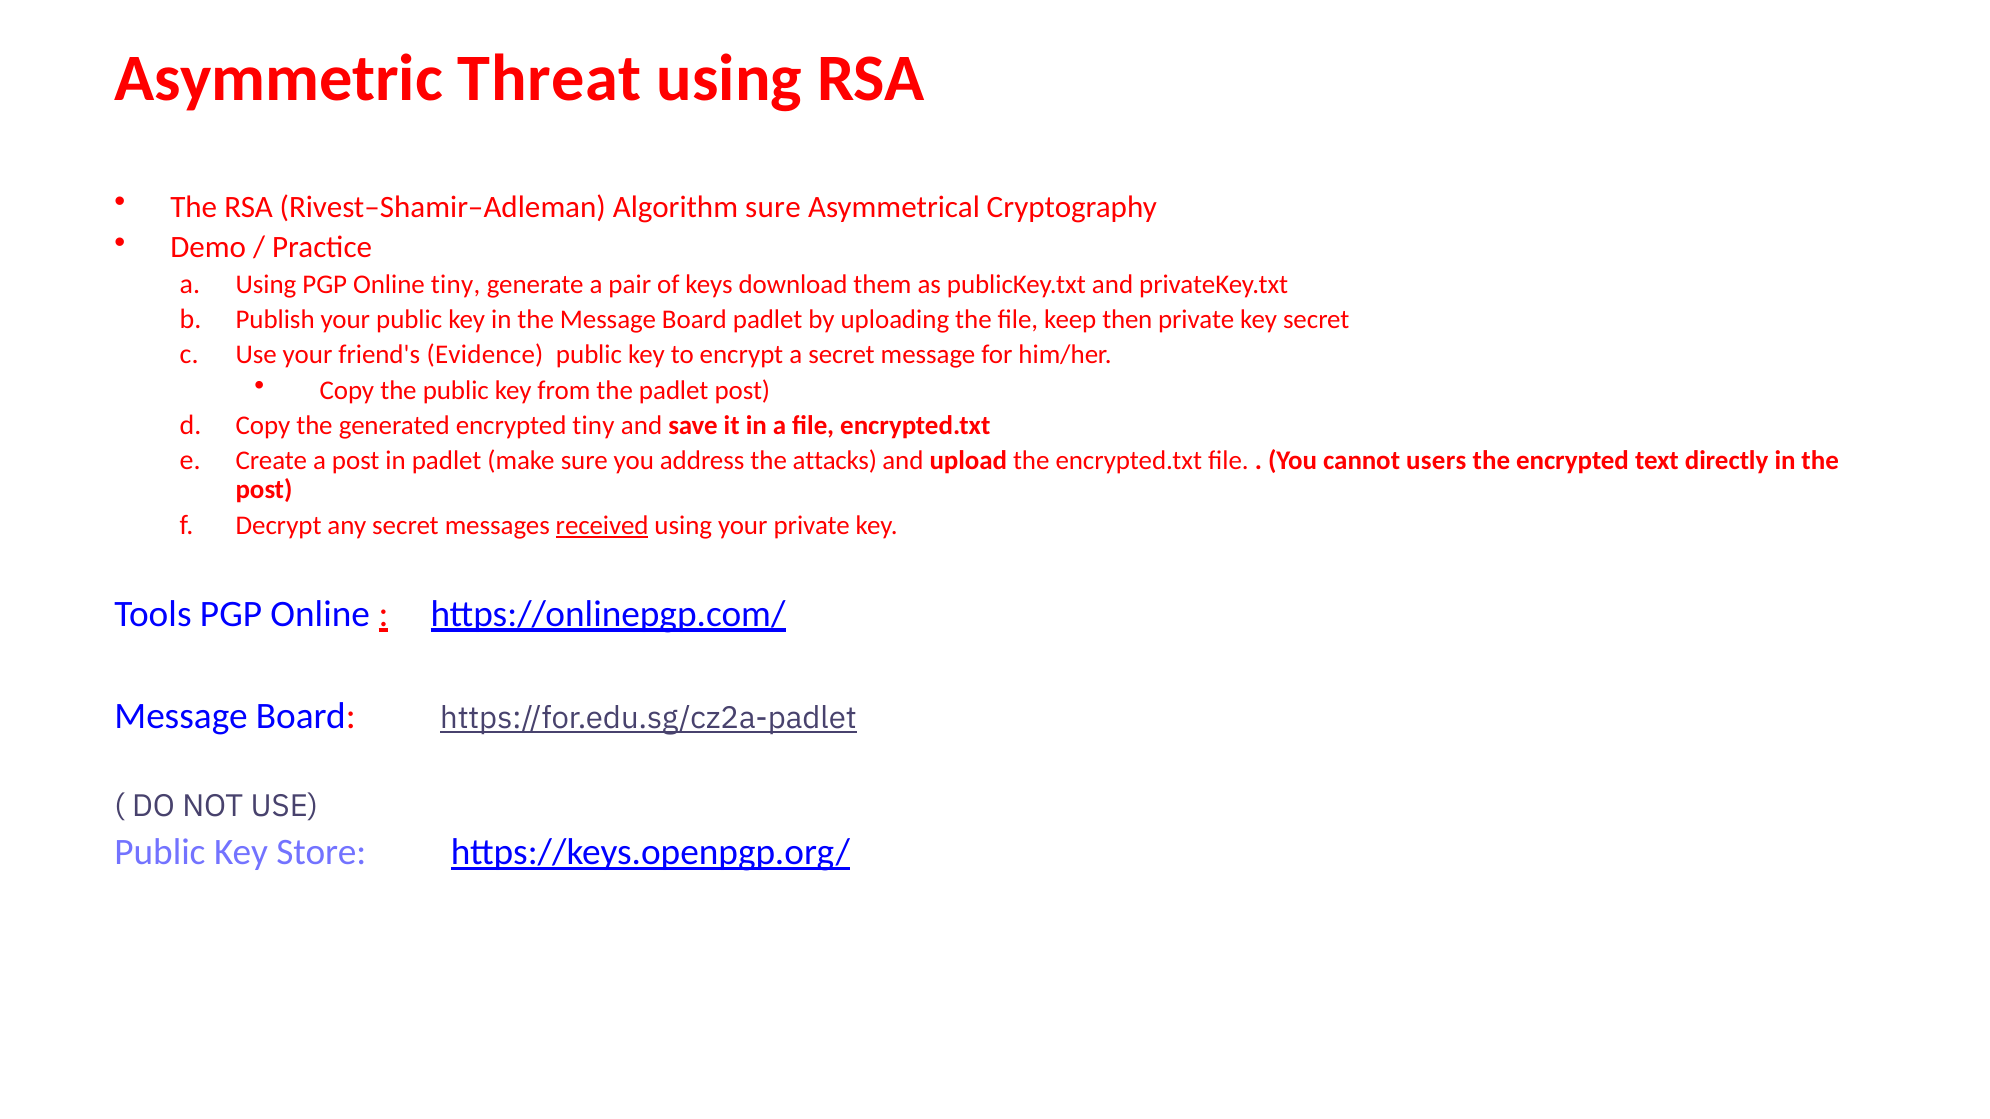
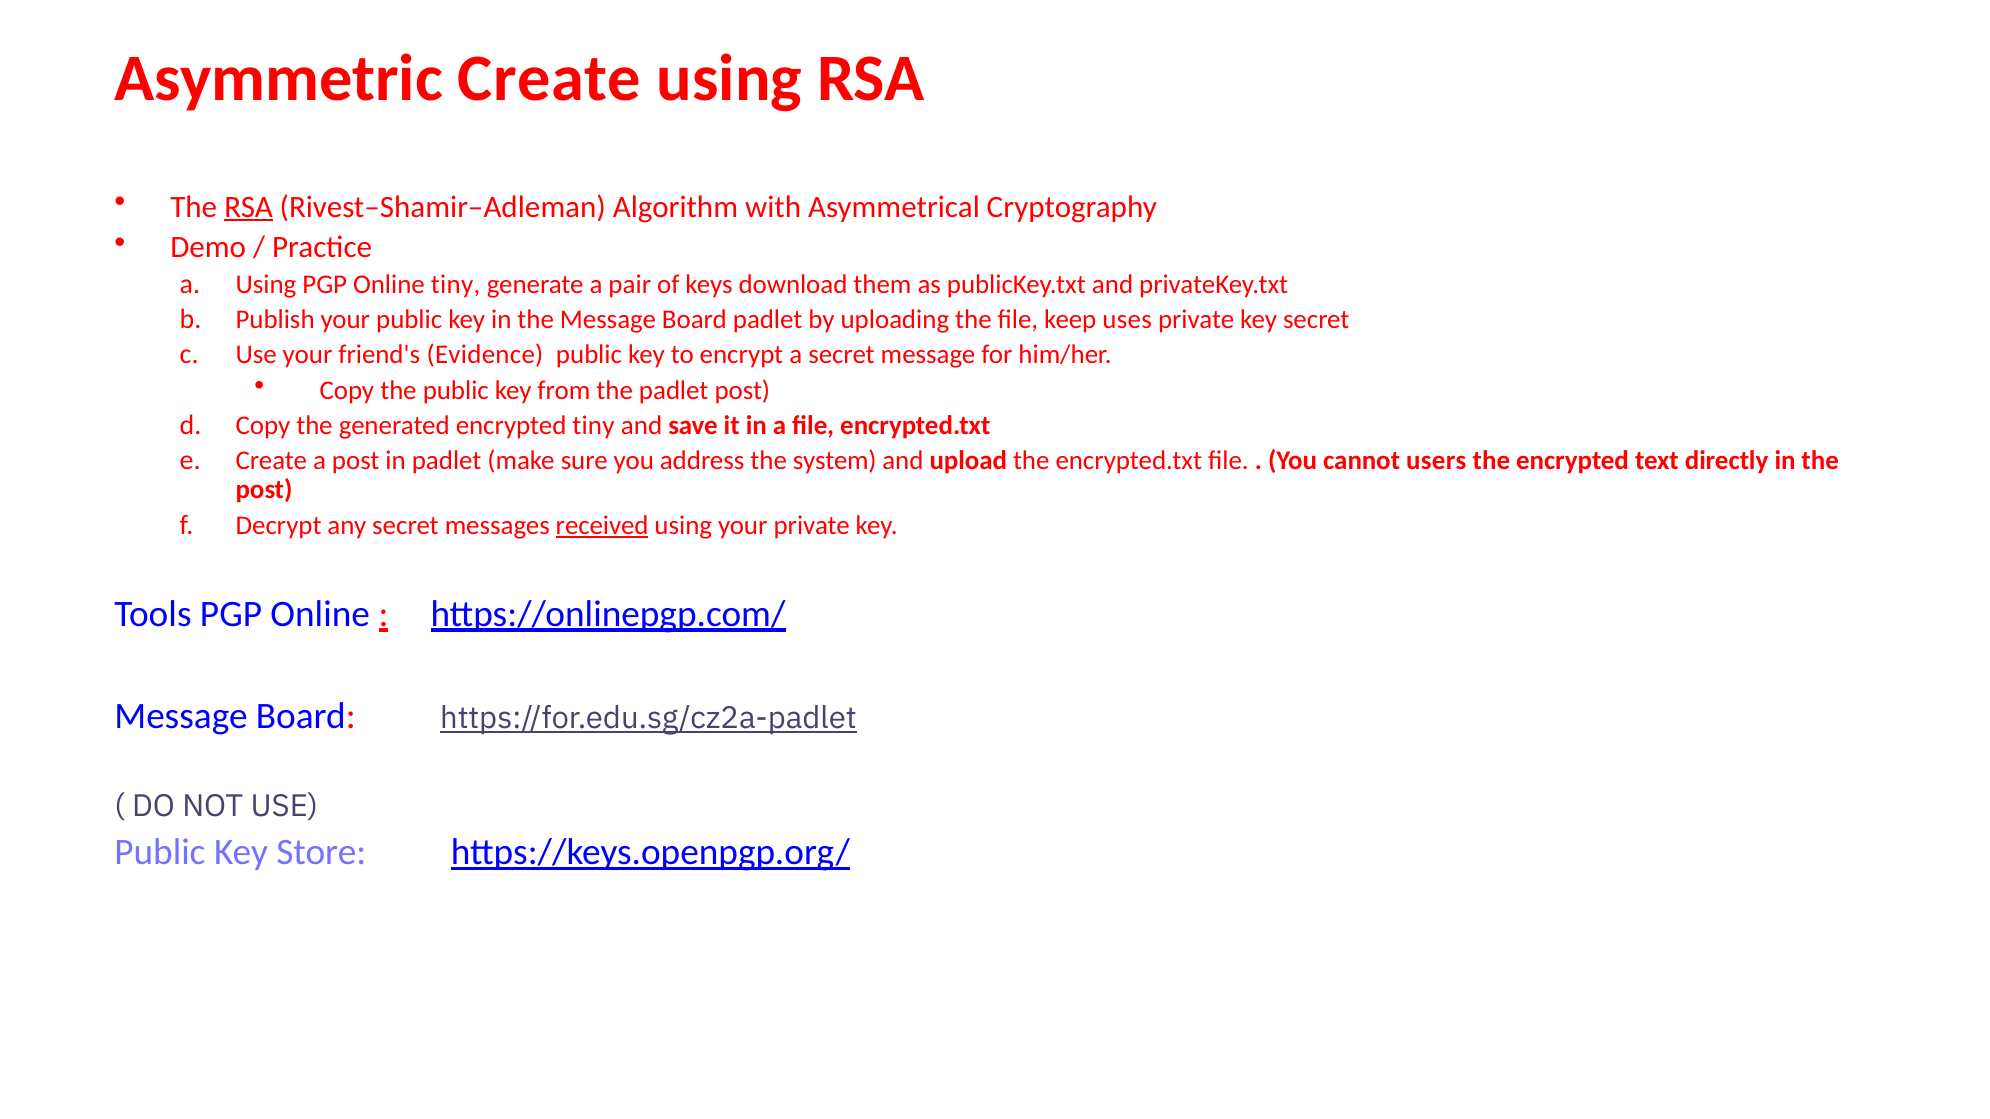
Asymmetric Threat: Threat -> Create (549, 78)
RSA underline: none -> present (249, 207)
Algorithm sure: sure -> with (773, 207)
then: then -> uses (1127, 320)
attacks: attacks -> system (835, 461)
